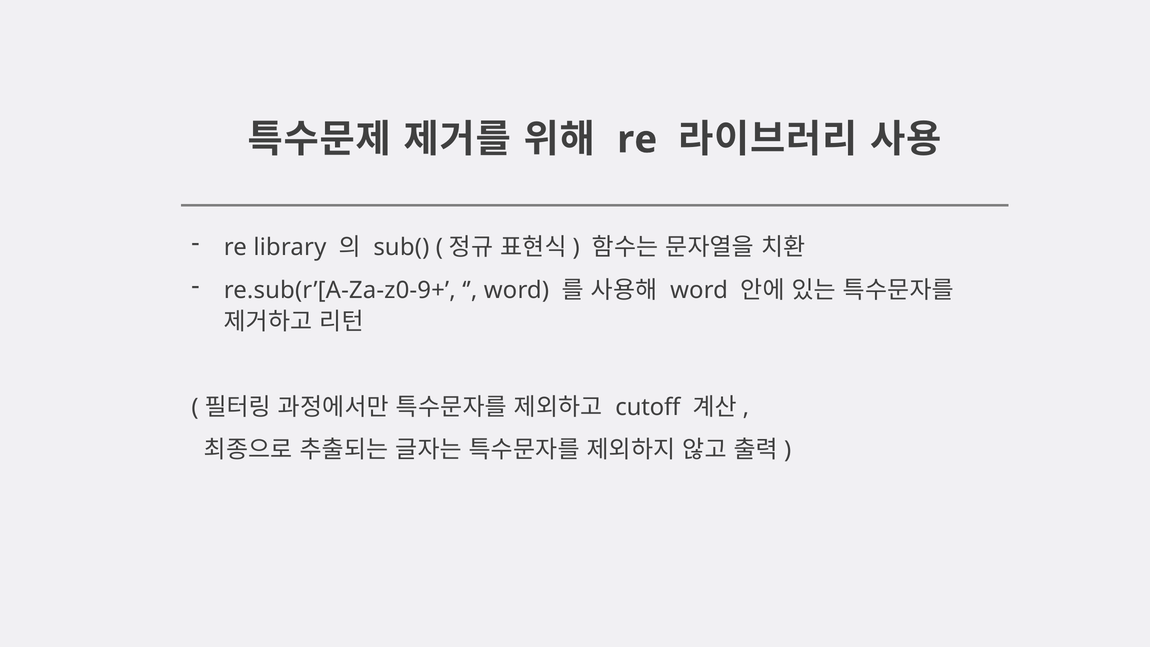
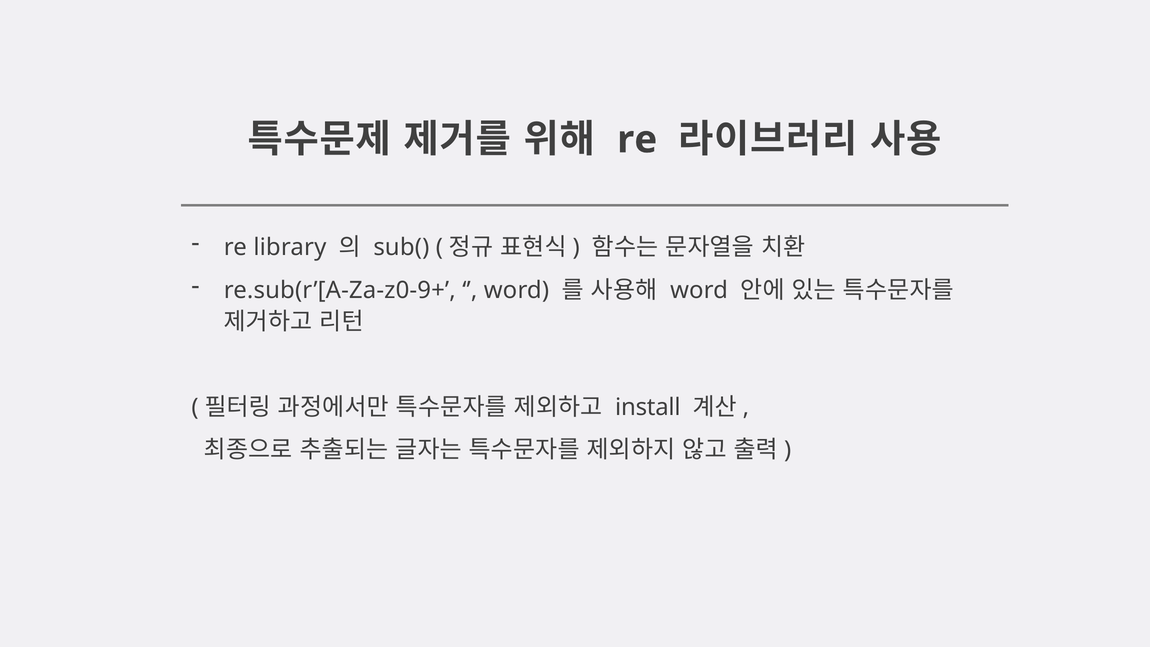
cutoff: cutoff -> install (648, 407)
